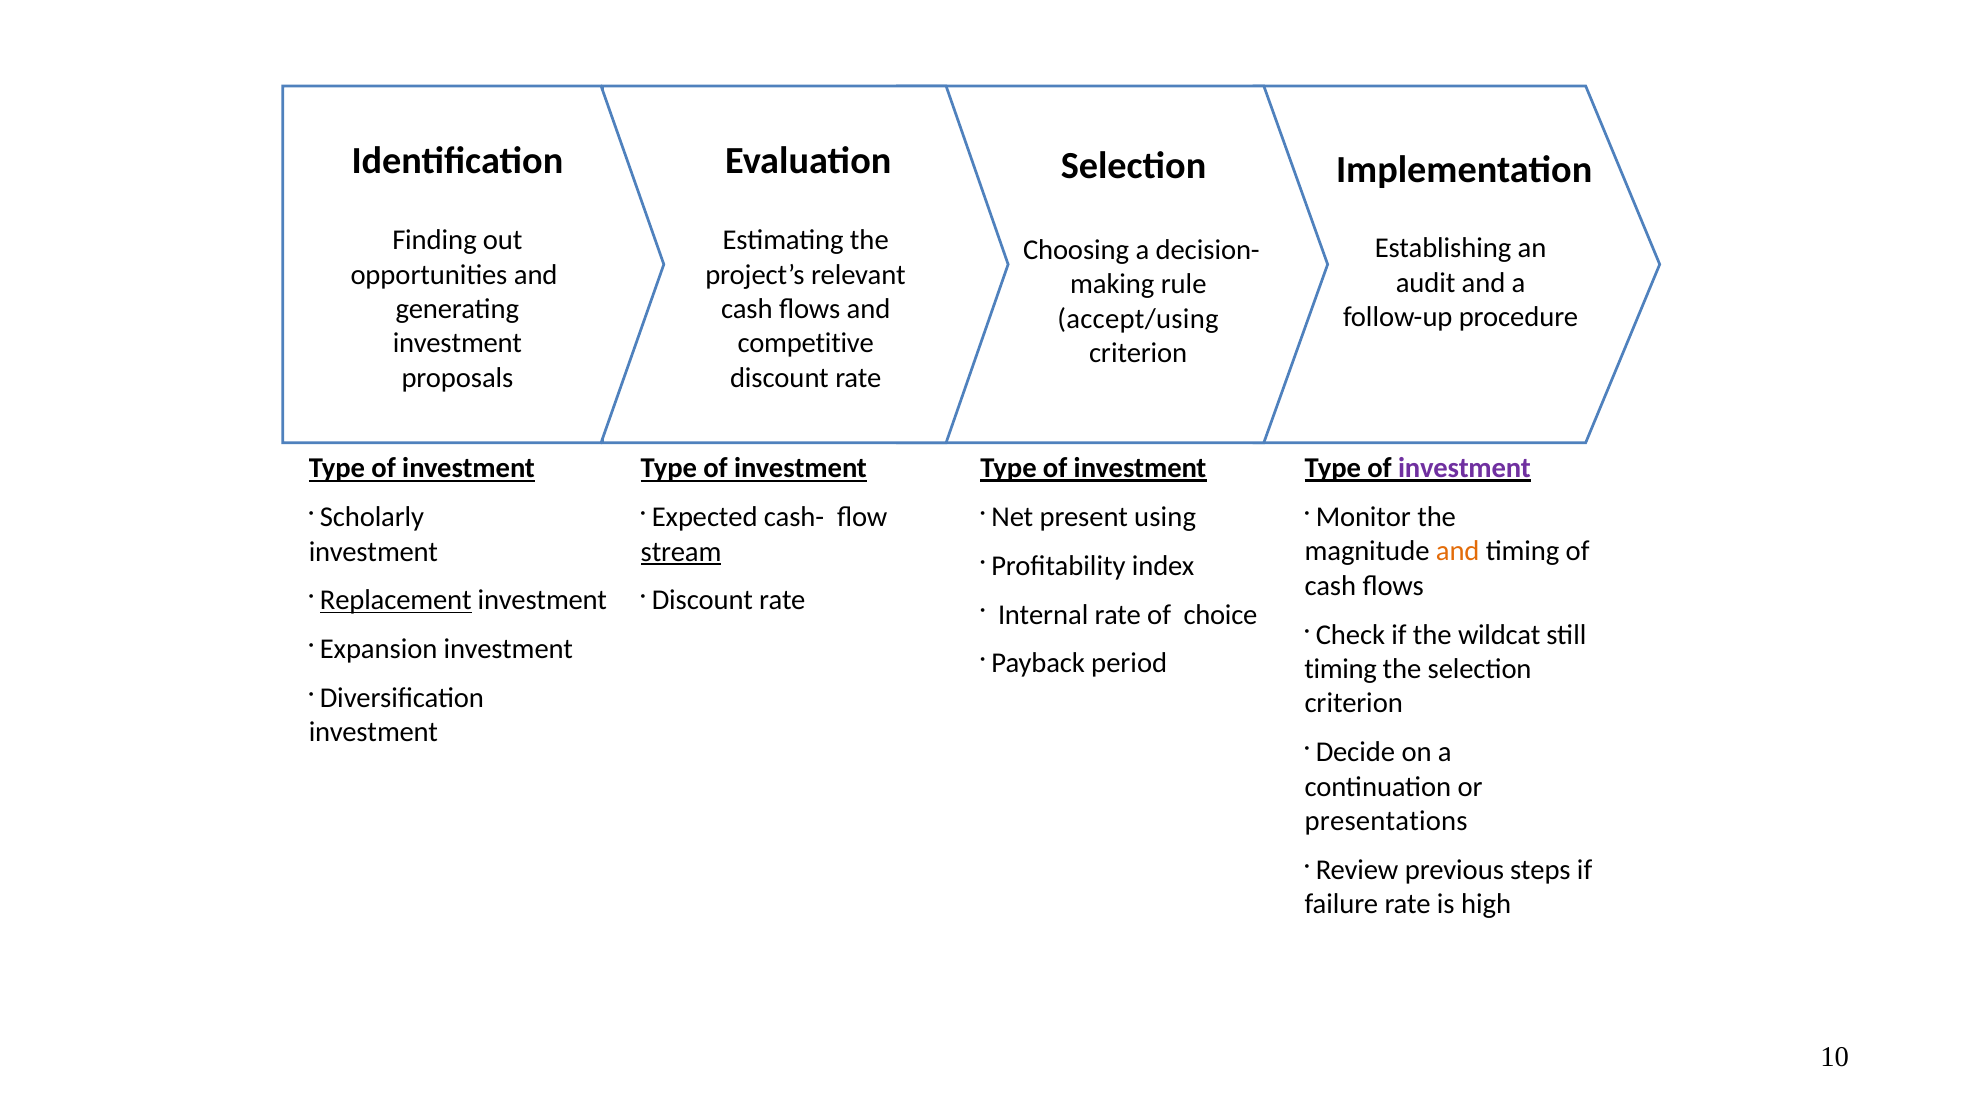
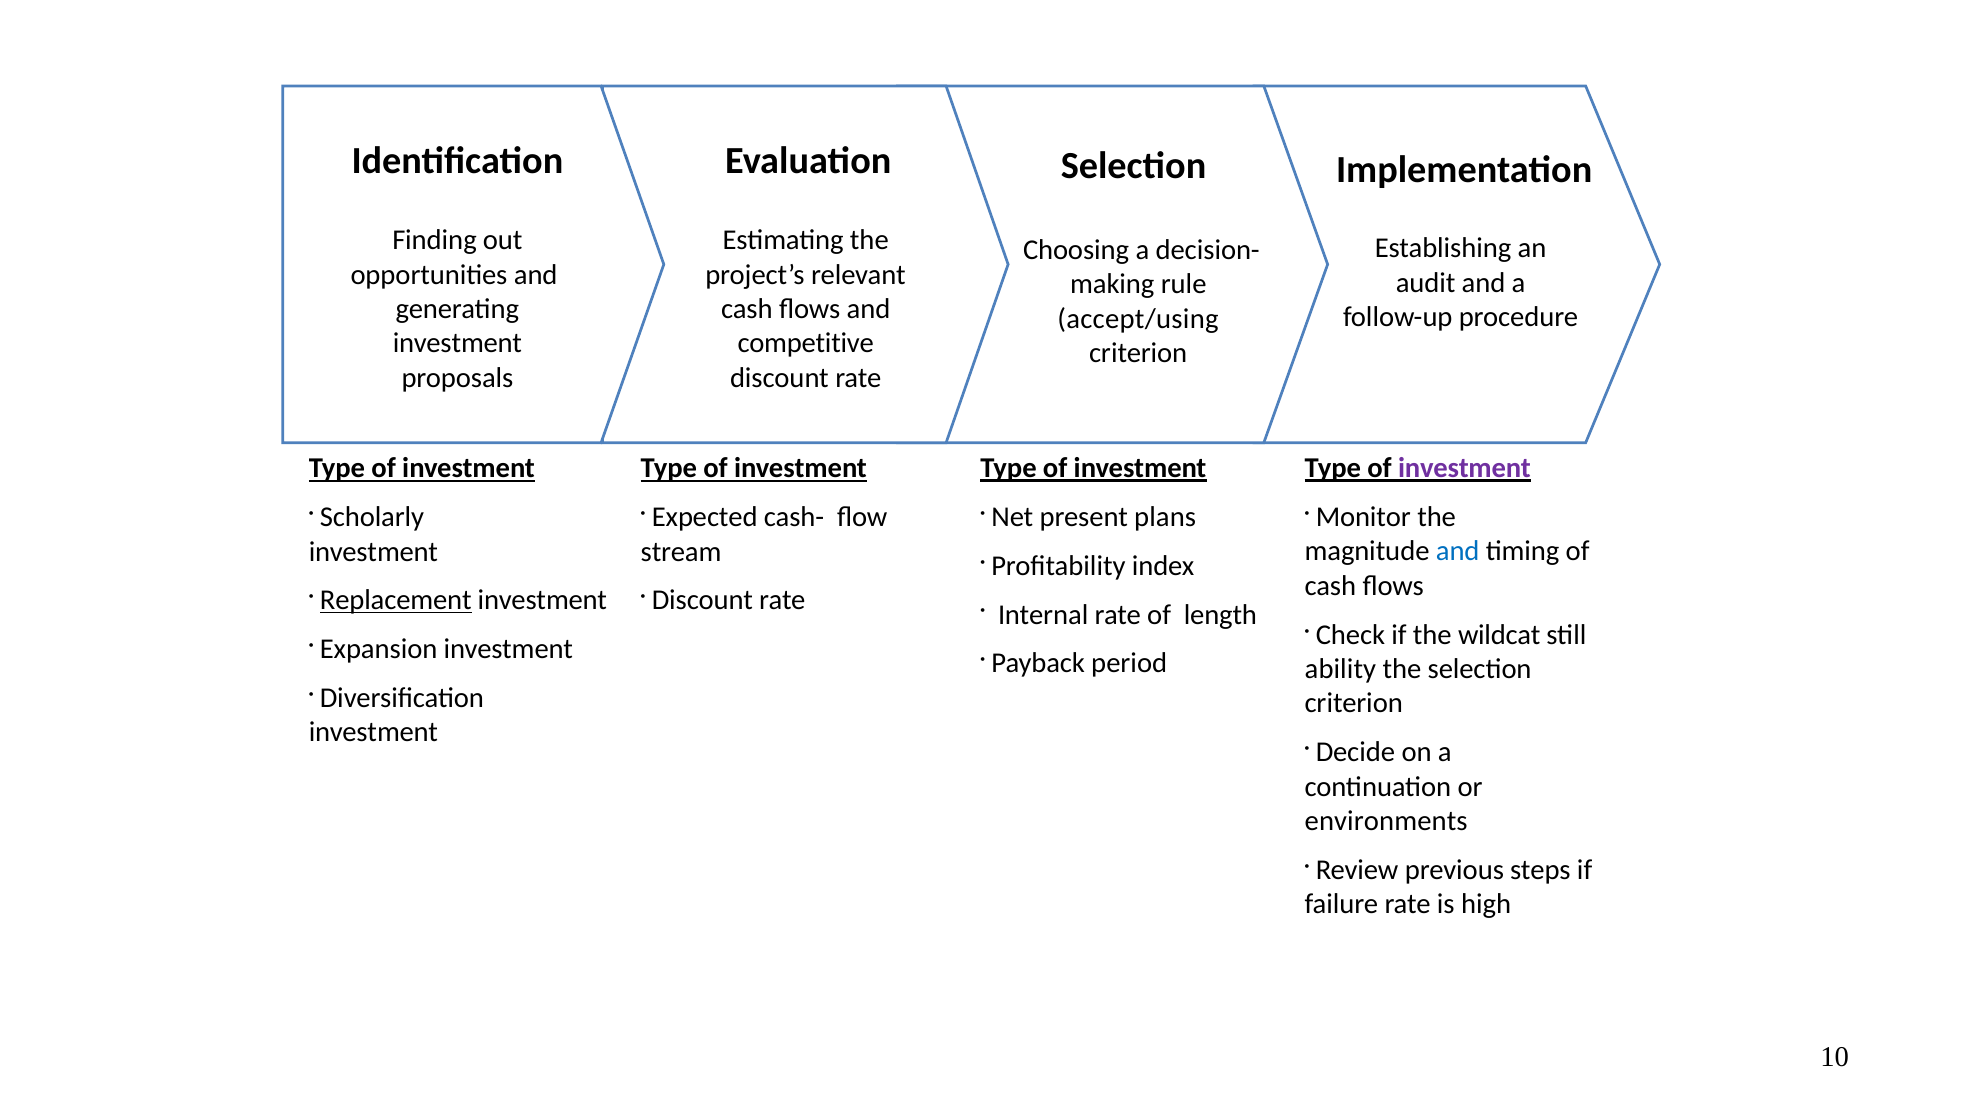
using: using -> plans (1165, 517)
stream underline: present -> none (681, 551)
and colour: orange -> blue (1458, 551)
choice: choice -> length (1220, 614)
timing: timing -> ability (1340, 669)
presentations: presentations -> environments (1386, 821)
